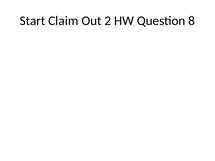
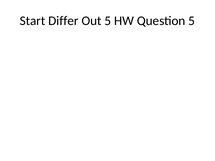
Claim: Claim -> Differ (63, 21)
Out 2: 2 -> 5 (108, 21)
Question 8: 8 -> 5 (192, 21)
